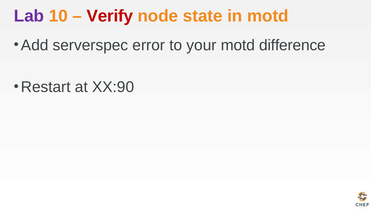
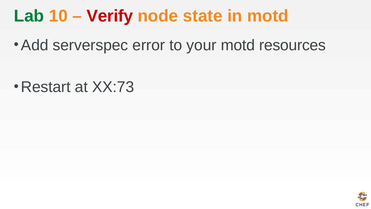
Lab colour: purple -> green (29, 16)
difference: difference -> resources (292, 45)
XX:90: XX:90 -> XX:73 (113, 87)
